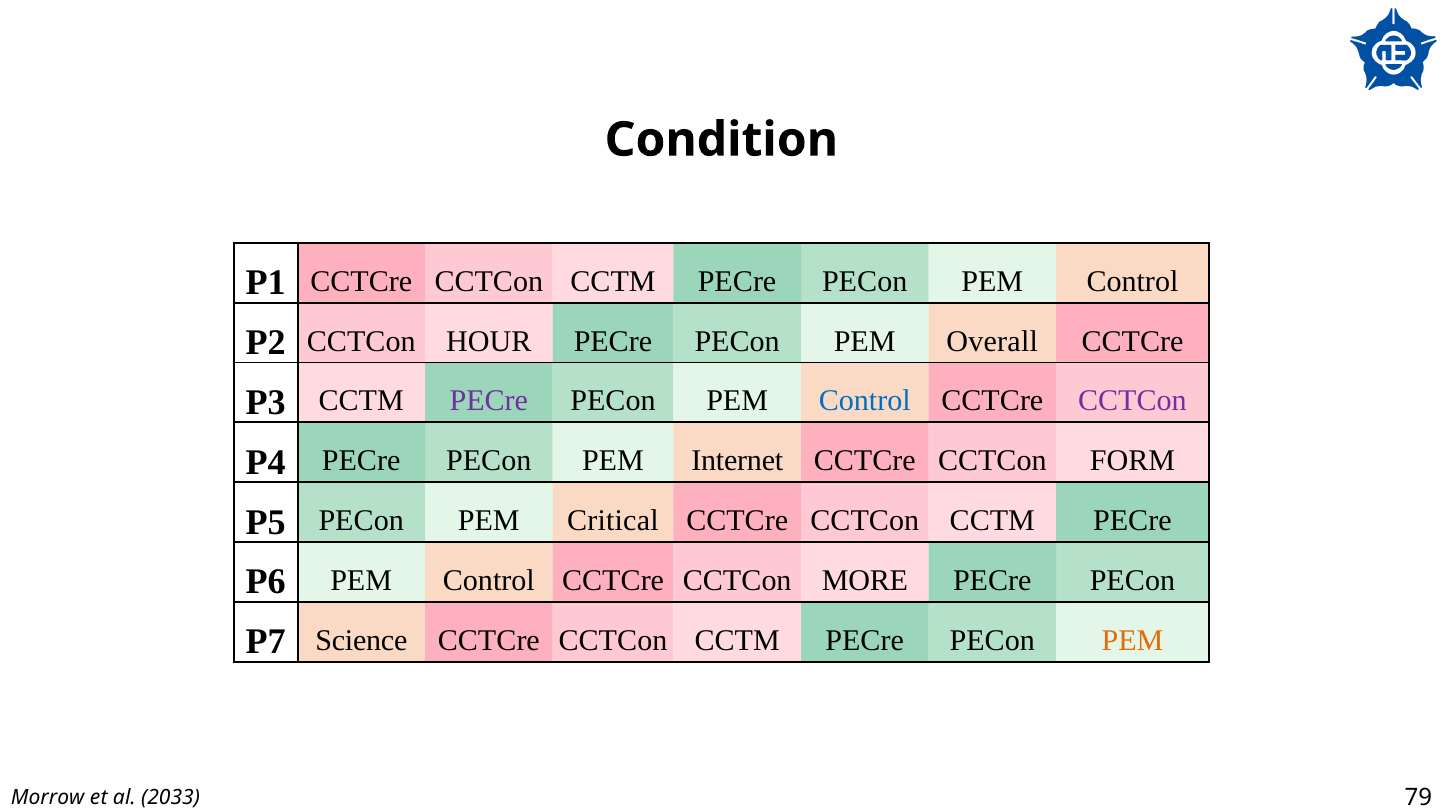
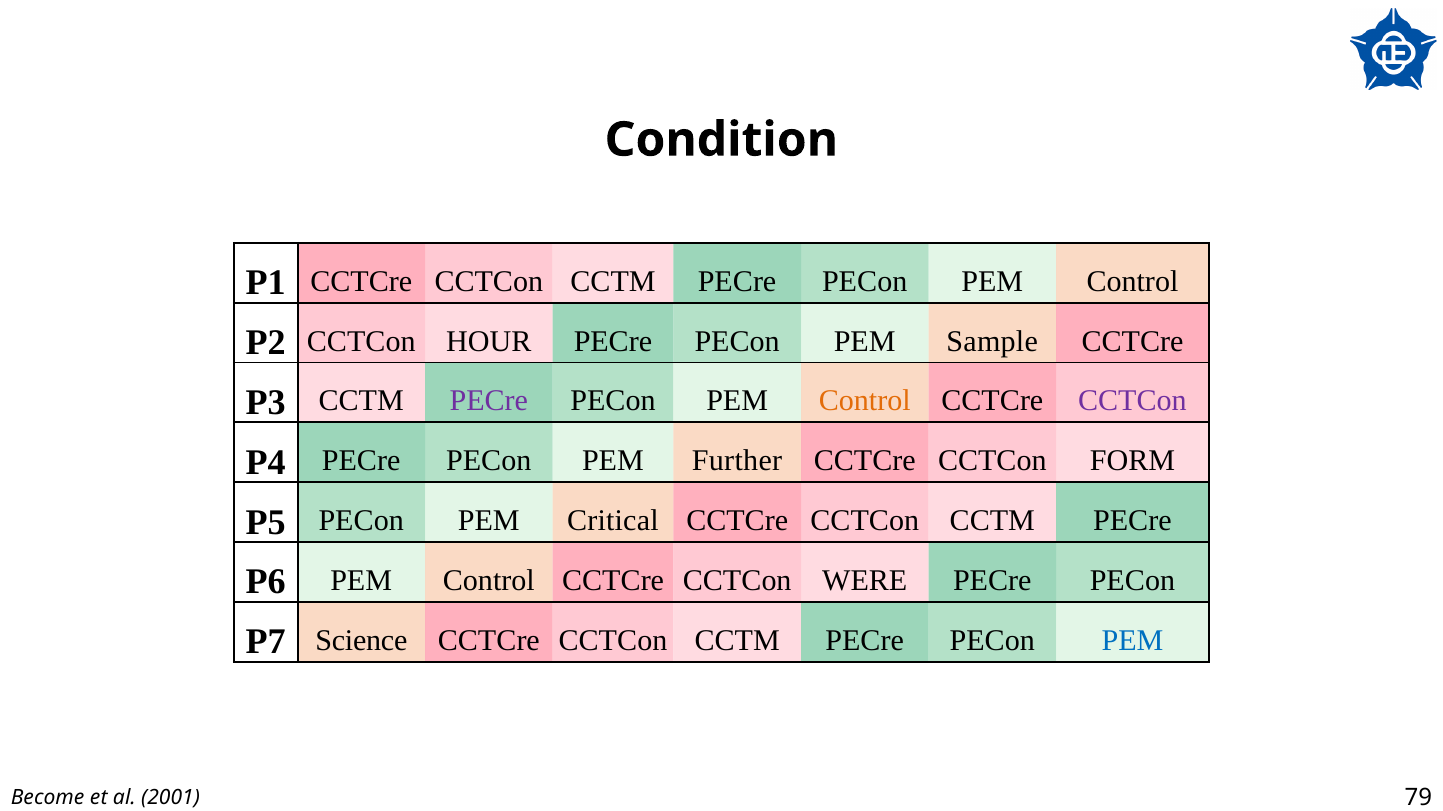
Overall: Overall -> Sample (992, 341)
Control colour: blue -> orange (865, 401)
Internet: Internet -> Further (737, 461)
MORE: MORE -> WERE (865, 581)
PEM colour: orange -> blue (1132, 641)
Morrow: Morrow -> Become (48, 798)
2033: 2033 -> 2001 (171, 798)
